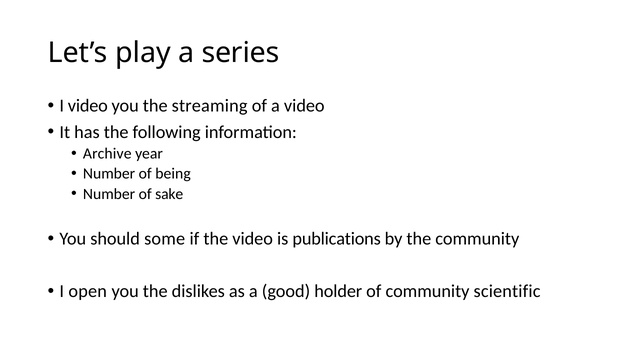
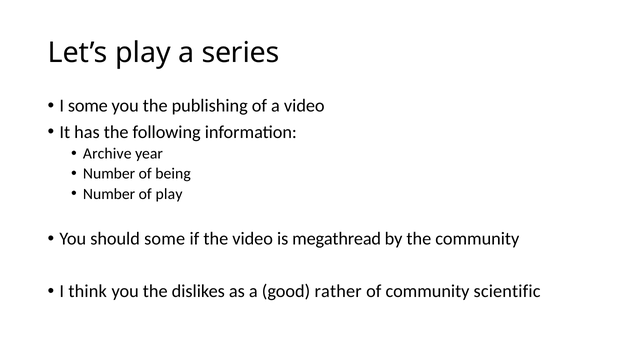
I video: video -> some (88, 106)
streaming: streaming -> publishing (210, 106)
of sake: sake -> play (169, 194)
publications: publications -> megathread (337, 239)
open: open -> think (88, 291)
holder: holder -> rather (338, 291)
